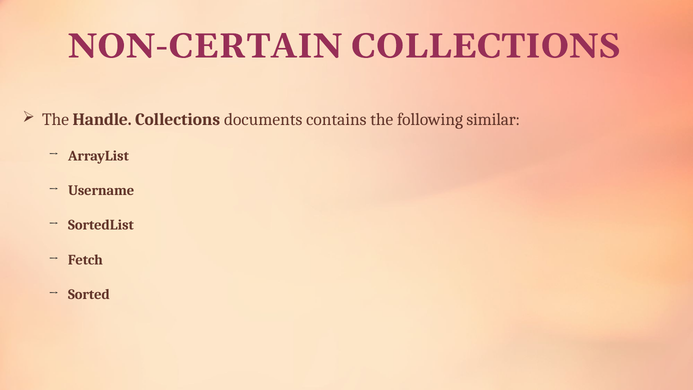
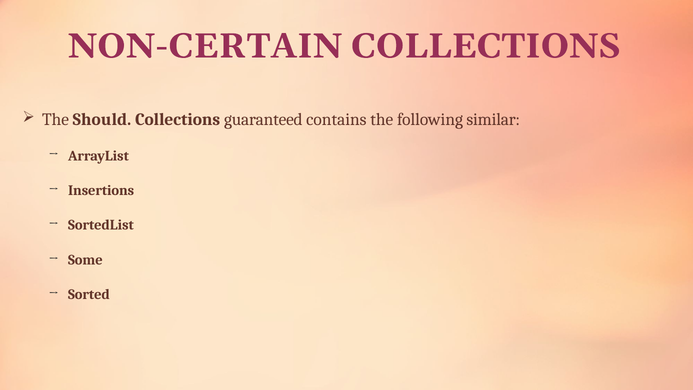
Handle: Handle -> Should (102, 119)
documents: documents -> guaranteed (263, 119)
Username: Username -> Insertions (101, 190)
Fetch: Fetch -> Some (85, 260)
